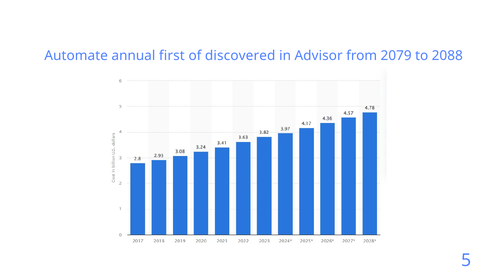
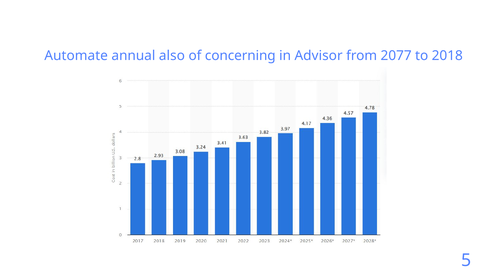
first: first -> also (172, 56)
discovered: discovered -> concerning (240, 56)
2079: 2079 -> 2077 (396, 56)
2088: 2088 -> 2018 (447, 56)
